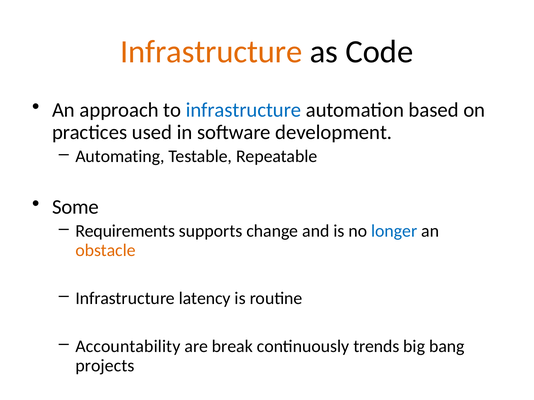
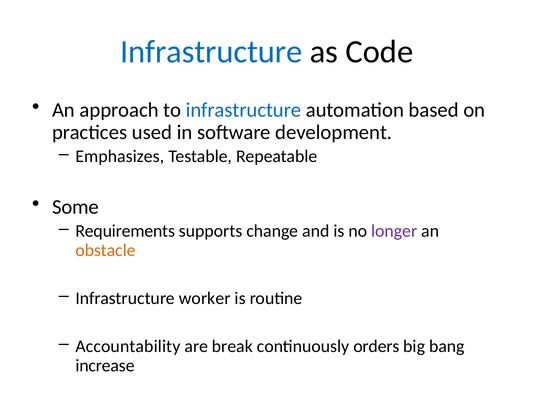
Infrastructure colour: orange -> blue (211, 52)
Automating: Automating -> Emphasizes (120, 157)
longer colour: blue -> purple (394, 231)
latency: latency -> worker (205, 299)
trends: trends -> orders (376, 347)
projects: projects -> increase (105, 366)
